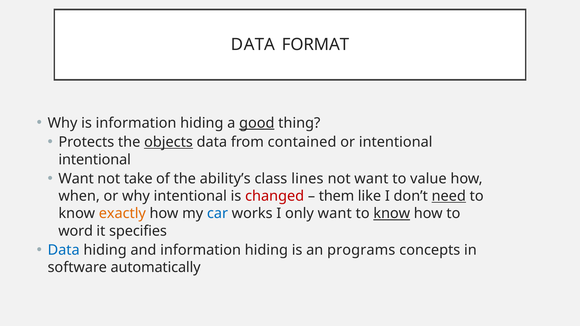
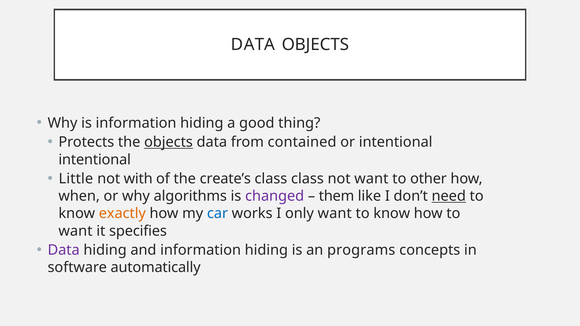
DATA FORMAT: FORMAT -> OBJECTS (315, 45)
good underline: present -> none (257, 123)
Want: Want -> Little (76, 179)
take: take -> with (138, 179)
ability’s: ability’s -> create’s (225, 179)
class lines: lines -> class (307, 179)
value: value -> other (428, 179)
why intentional: intentional -> algorithms (190, 196)
changed colour: red -> purple (275, 196)
know underline: present -> none (392, 214)
word: word -> want (75, 231)
Data colour: blue -> purple (64, 250)
